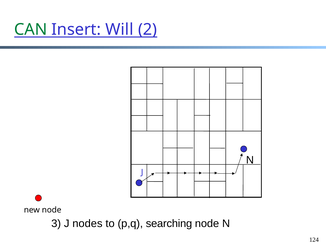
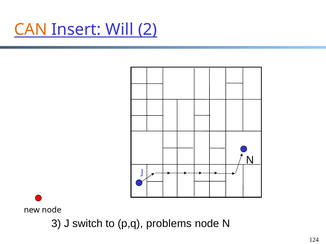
CAN colour: green -> orange (31, 30)
nodes: nodes -> switch (87, 224)
searching: searching -> problems (169, 224)
